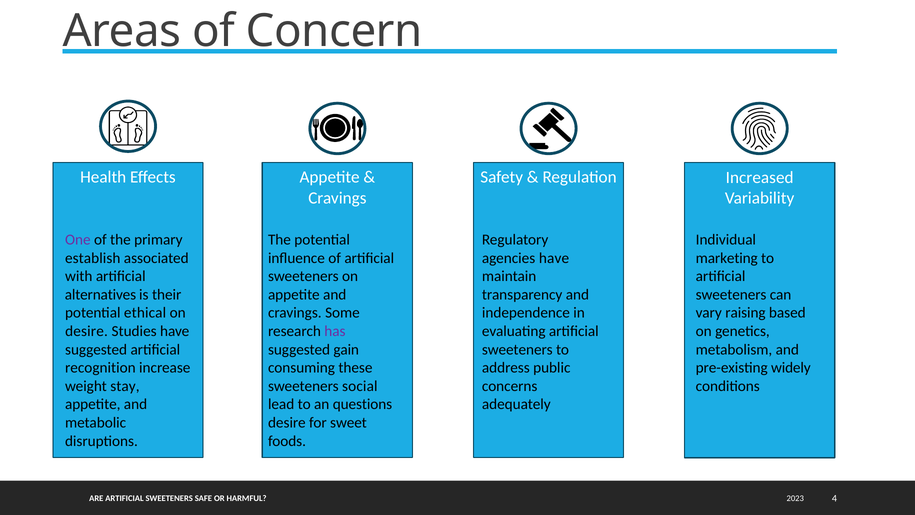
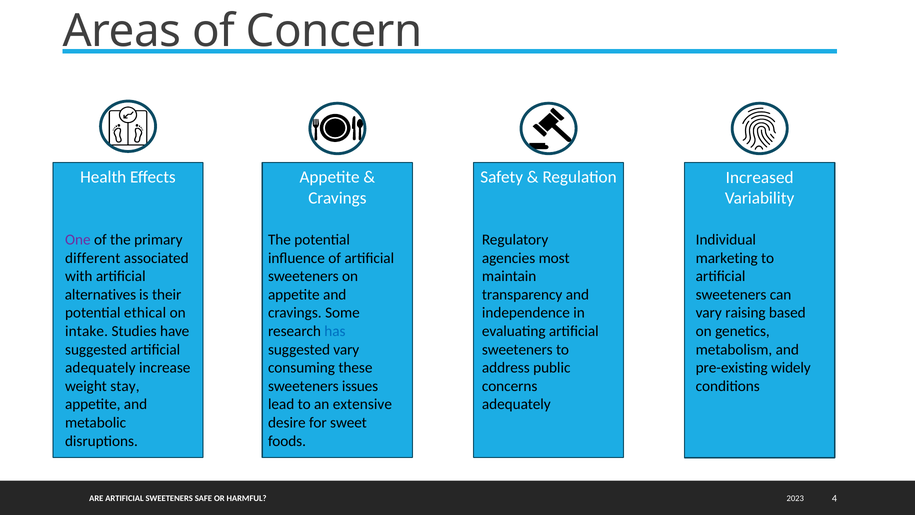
establish: establish -> different (93, 258)
agencies have: have -> most (554, 258)
desire: desire -> intake (87, 331)
has colour: purple -> blue (335, 331)
suggested gain: gain -> vary (346, 349)
recognition: recognition -> adequately (100, 368)
social: social -> issues (360, 386)
questions: questions -> extensive (362, 404)
